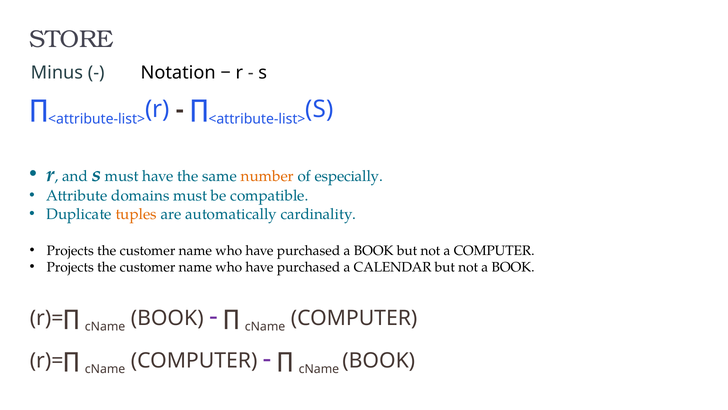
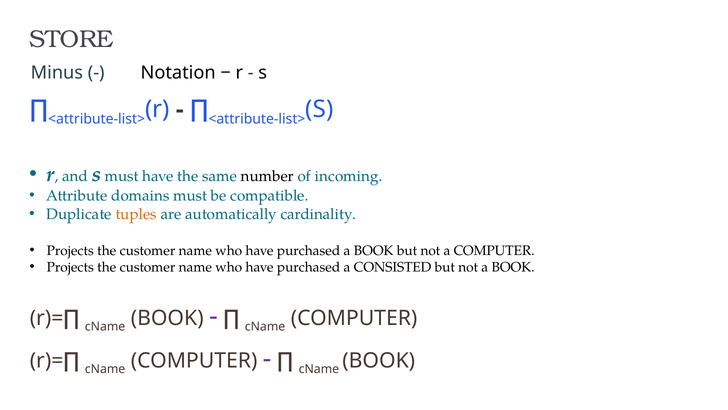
number colour: orange -> black (267, 176)
especially: especially -> incoming (349, 176)
CALENDAR: CALENDAR -> CONSISTED (393, 267)
